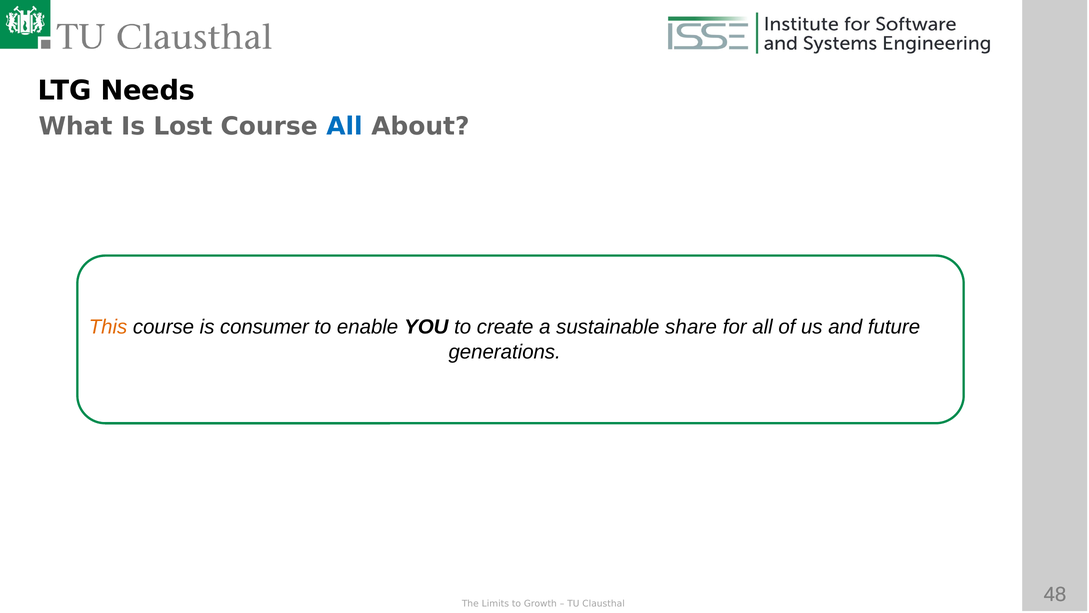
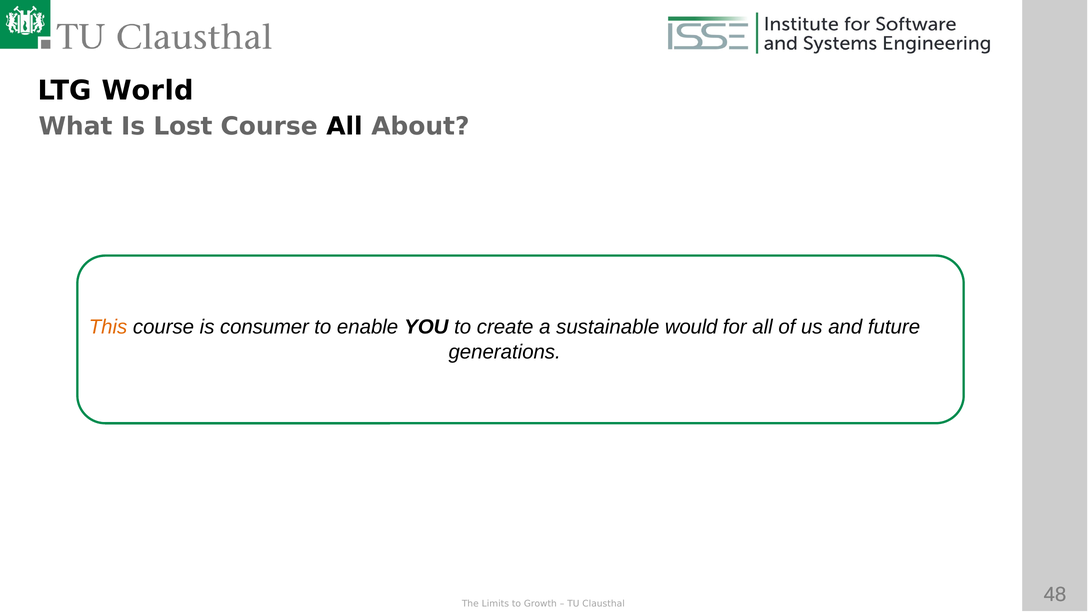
Needs: Needs -> World (148, 91)
All colour: blue -> black (344, 126)
share: share -> would (691, 327)
